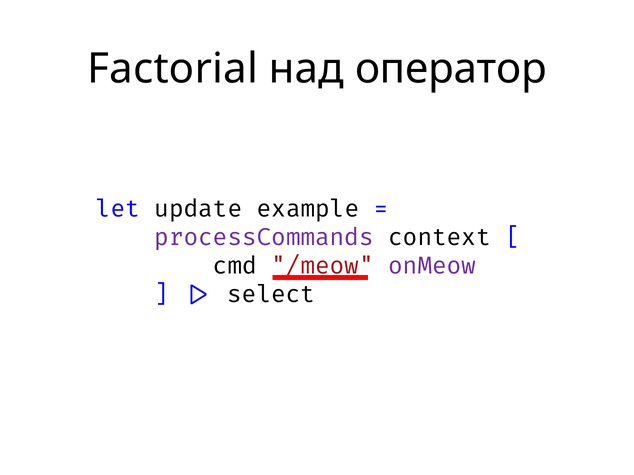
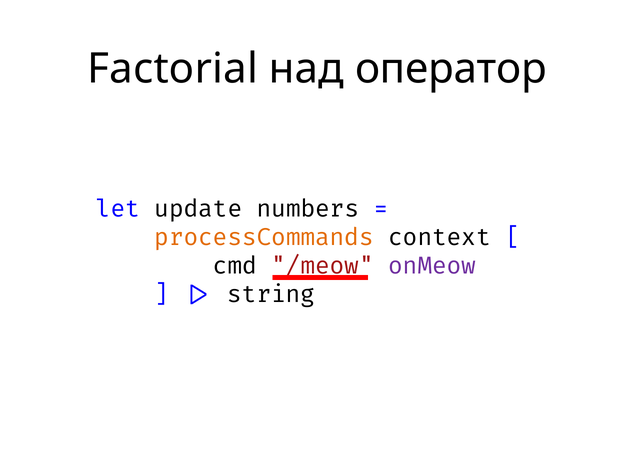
example: example -> numbers (308, 209)
processCommands colour: purple -> orange (264, 238)
select: select -> string (271, 295)
